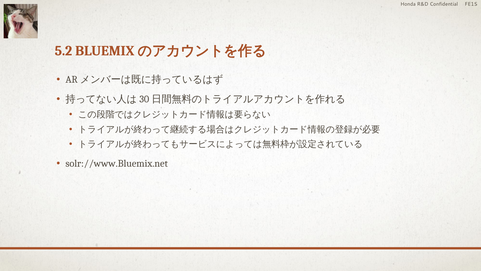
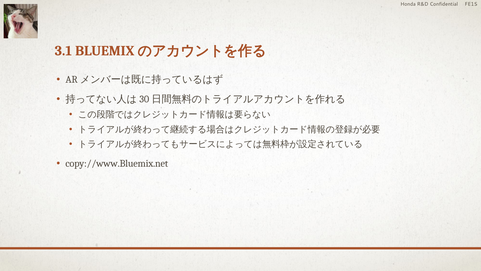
5.2: 5.2 -> 3.1 (63, 51)
solr://www.Bluemix.net: solr://www.Bluemix.net -> copy://www.Bluemix.net (117, 163)
